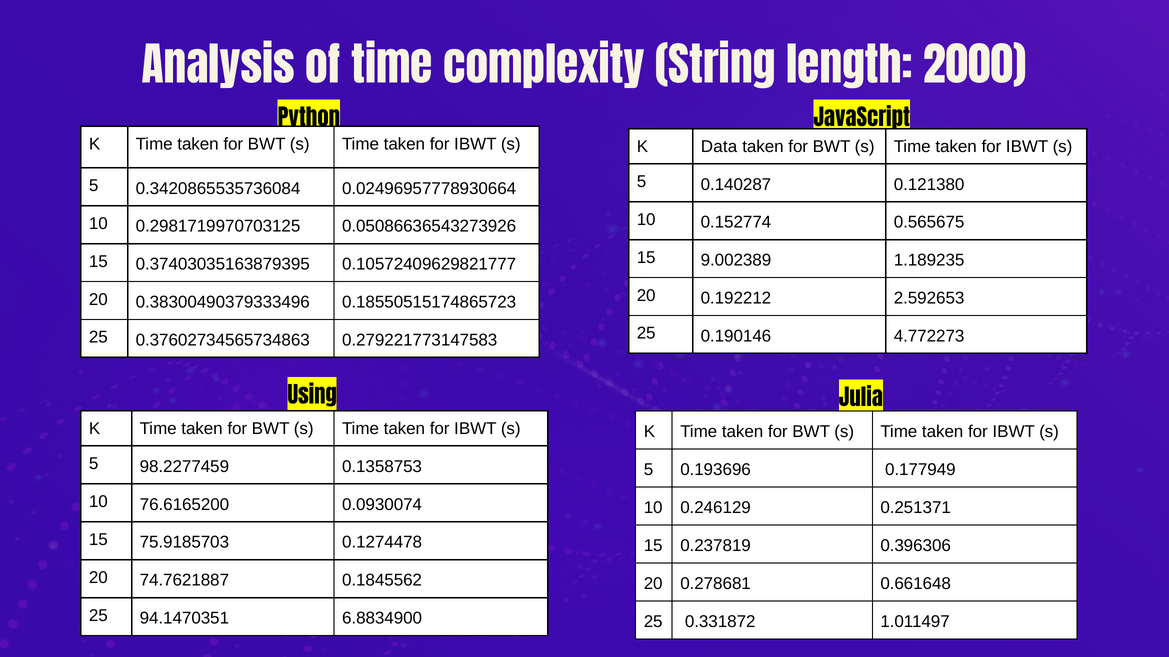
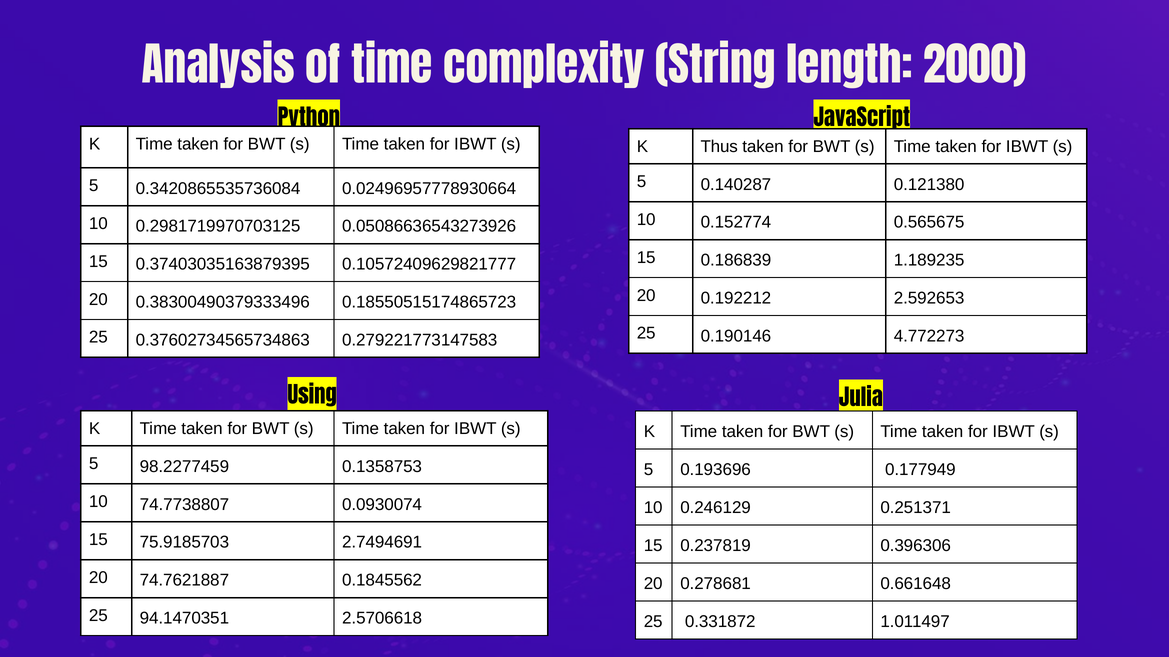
Data: Data -> Thus (719, 147)
9.002389: 9.002389 -> 0.186839 (736, 260)
76.6165200: 76.6165200 -> 74.7738807 (184, 505)
0.1274478: 0.1274478 -> 2.7494691 (382, 543)
6.8834900: 6.8834900 -> 2.5706618 (382, 619)
